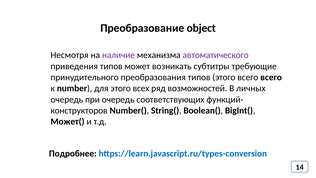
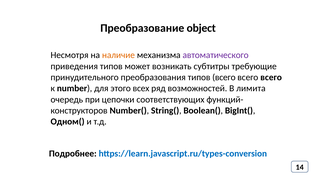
наличие colour: purple -> orange (118, 55)
типов этого: этого -> всего (224, 77)
личных: личных -> лимита (251, 88)
при очередь: очередь -> цепочки (118, 99)
Может(: Может( -> Одном( (68, 122)
